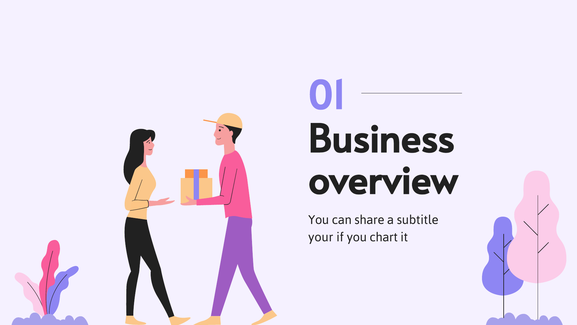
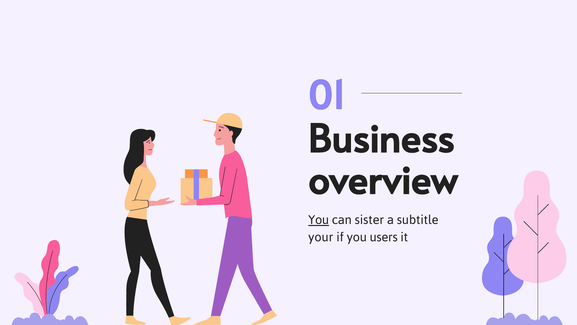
You underline: none -> present (319, 219)
share: share -> sister (369, 219)
chart: chart -> users (384, 236)
